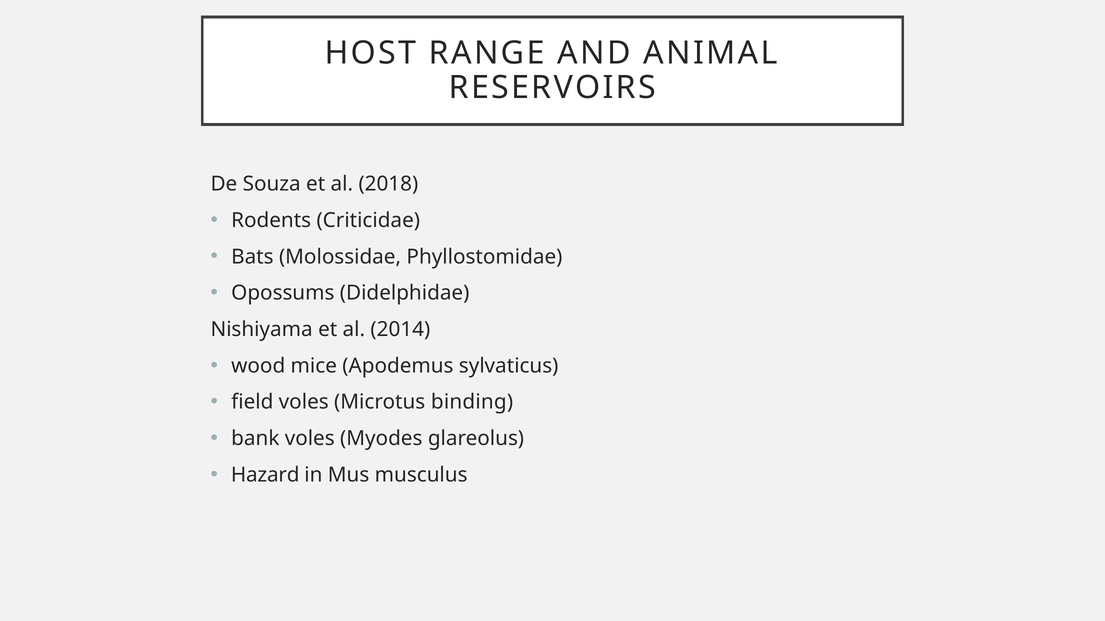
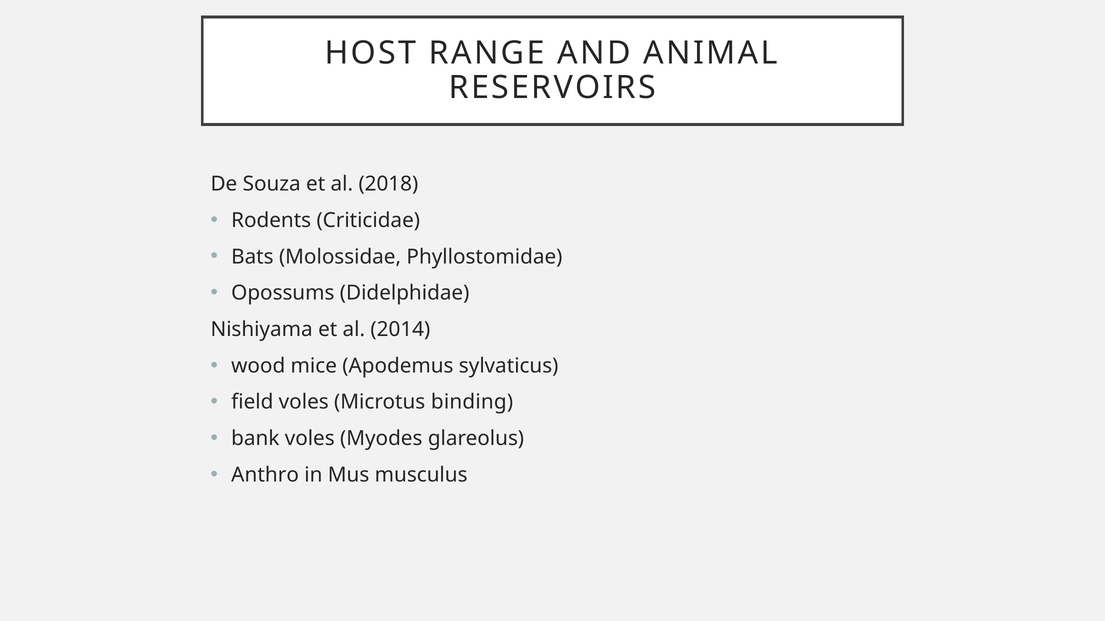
Hazard: Hazard -> Anthro (265, 475)
